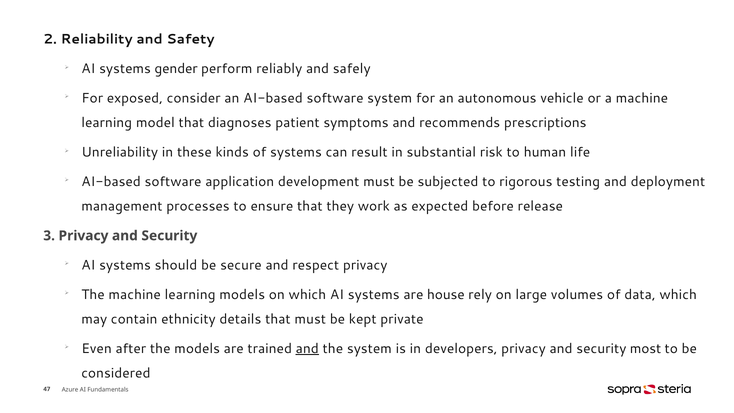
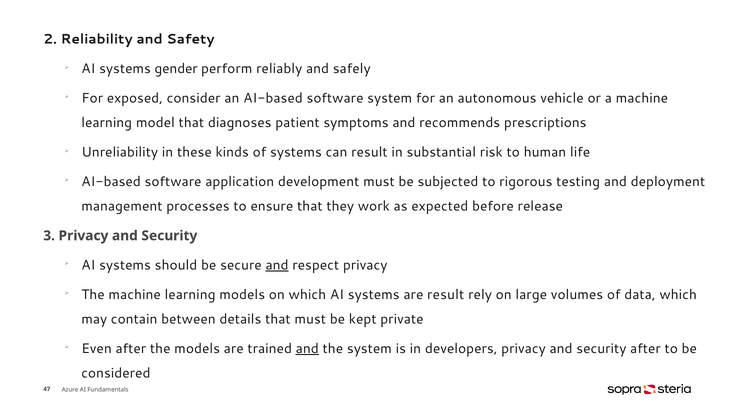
and underline: none -> present (277, 265)
are house: house -> result (446, 294)
ethnicity: ethnicity -> between (188, 319)
security most: most -> after (645, 349)
